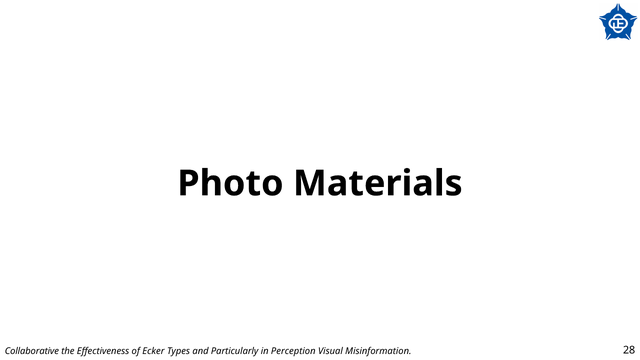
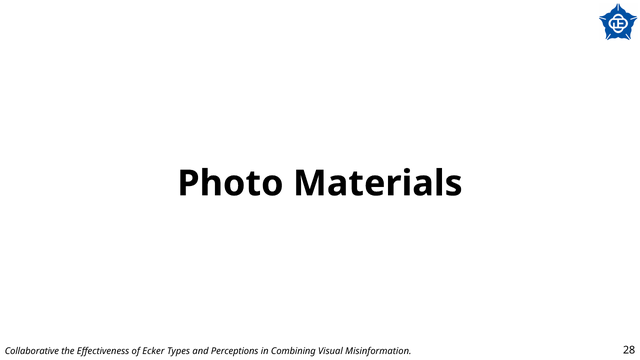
Particularly: Particularly -> Perceptions (235, 351)
Perception: Perception -> Combining (293, 351)
